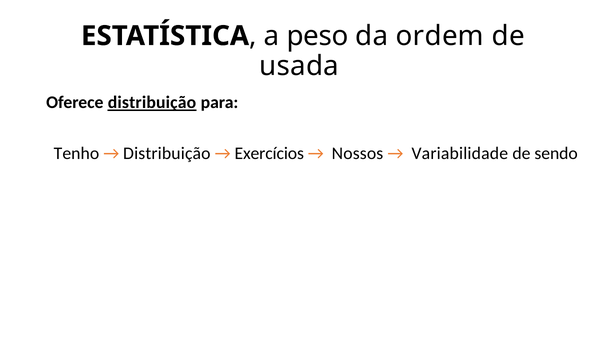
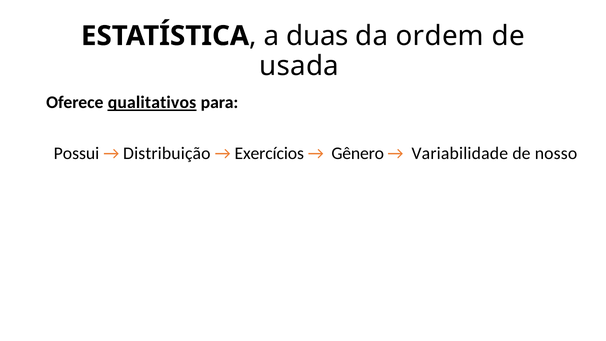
peso: peso -> duas (318, 36)
Oferece distribuição: distribuição -> qualitativos (152, 102)
Tenho: Tenho -> Possui (77, 153)
Nossos: Nossos -> Gênero (358, 153)
sendo: sendo -> nosso (556, 153)
